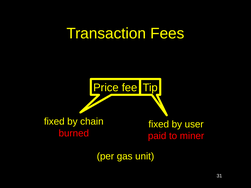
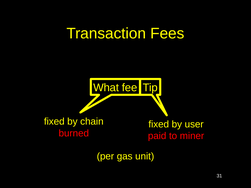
Price: Price -> What (106, 88)
